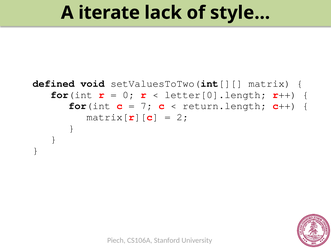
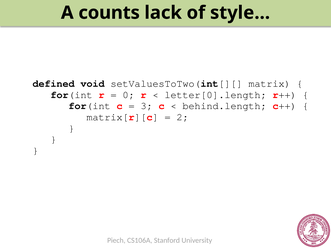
iterate: iterate -> counts (109, 13)
7: 7 -> 3 (147, 106)
return.length: return.length -> behind.length (225, 106)
